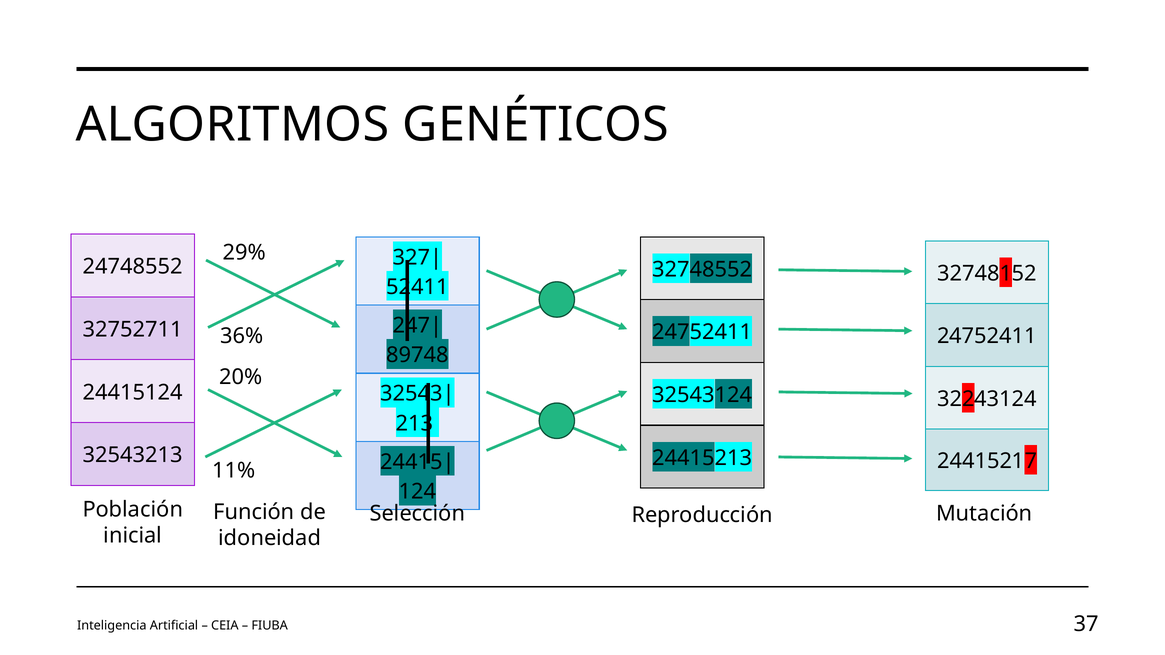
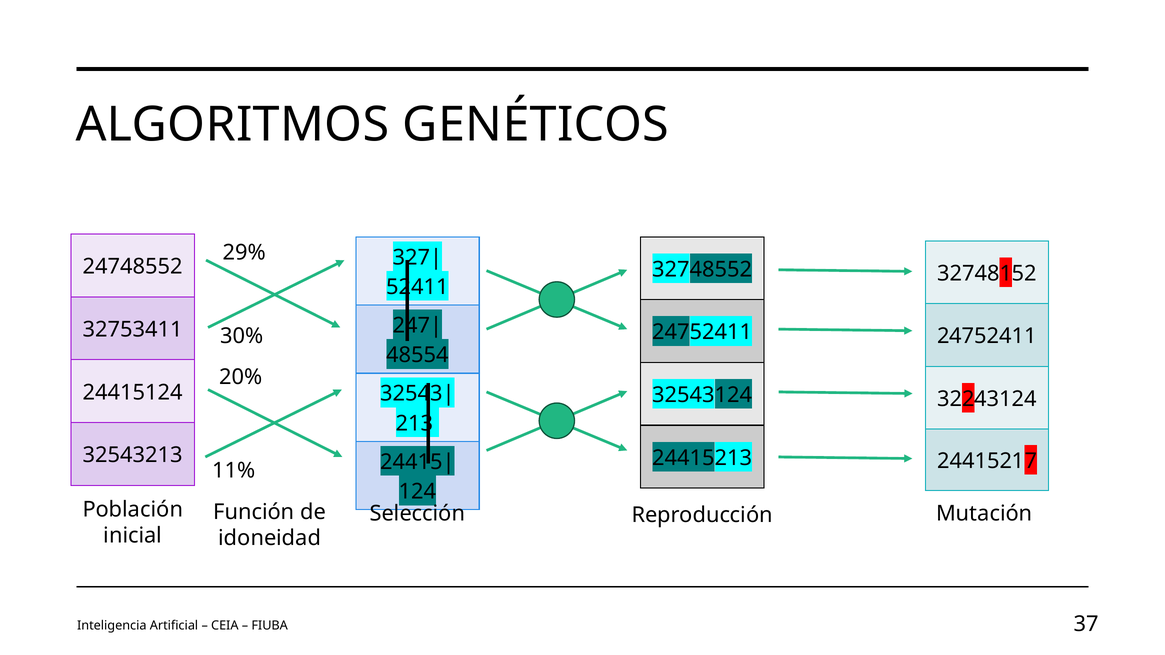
32752711: 32752711 -> 32753411 (133, 330)
36%: 36% -> 30% (242, 336)
89748: 89748 -> 48554 (417, 355)
